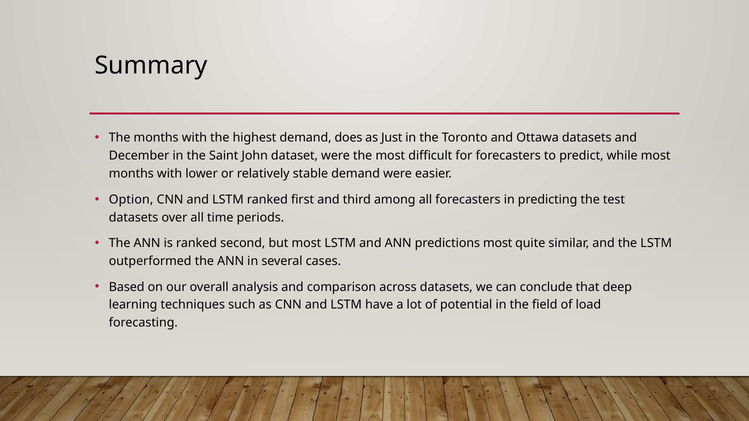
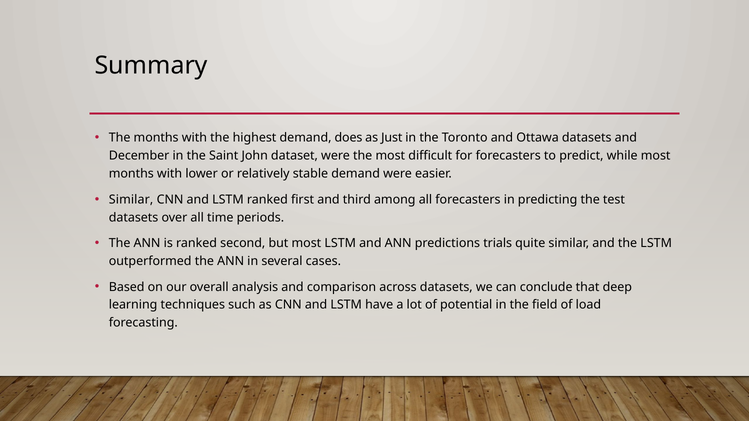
Option: Option -> Similar (131, 200)
predictions most: most -> trials (498, 243)
